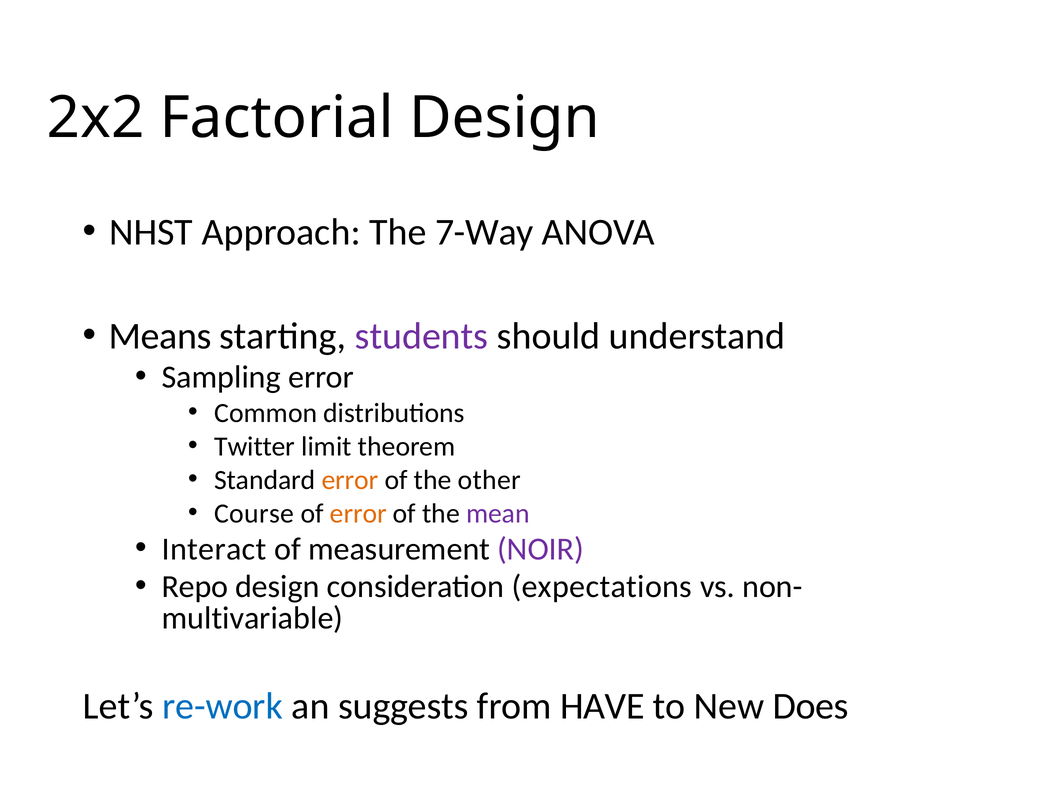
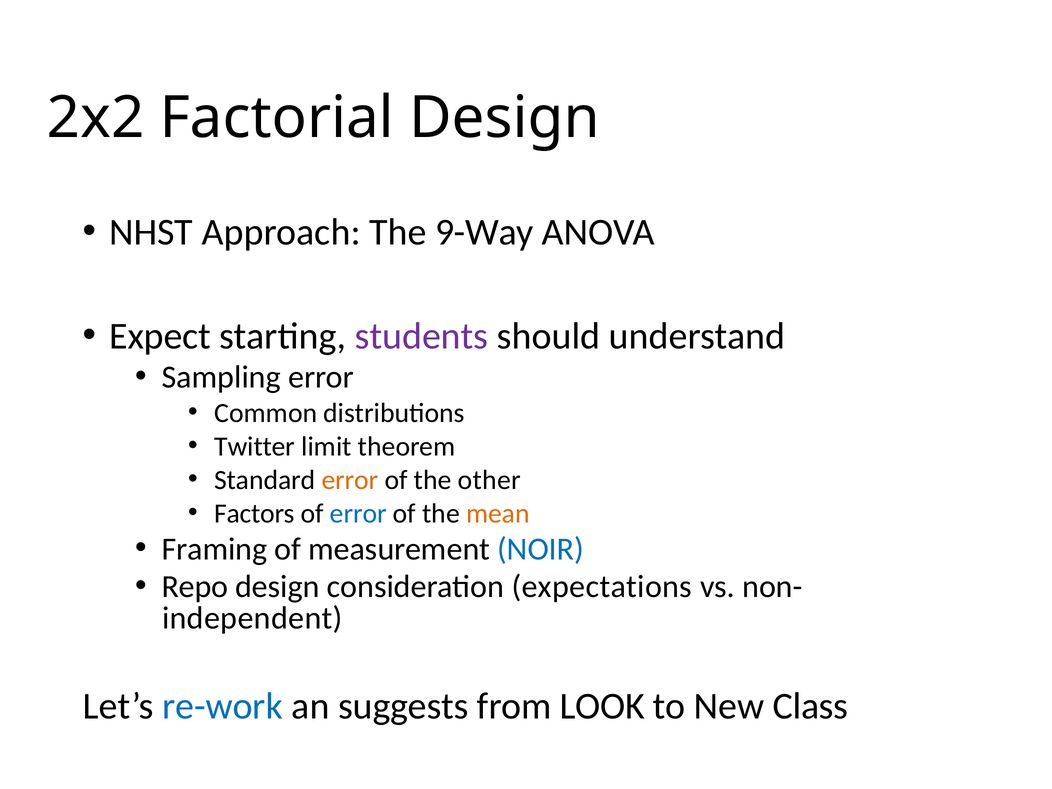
7-Way: 7-Way -> 9-Way (484, 232)
Means: Means -> Expect (160, 336)
Course: Course -> Factors (255, 514)
error colour: orange -> blue (358, 514)
mean colour: purple -> orange (498, 514)
Interact: Interact -> Framing (214, 549)
NOIR colour: purple -> blue (541, 549)
multivariable: multivariable -> independent (252, 618)
HAVE: HAVE -> LOOK (602, 706)
Does: Does -> Class (810, 706)
